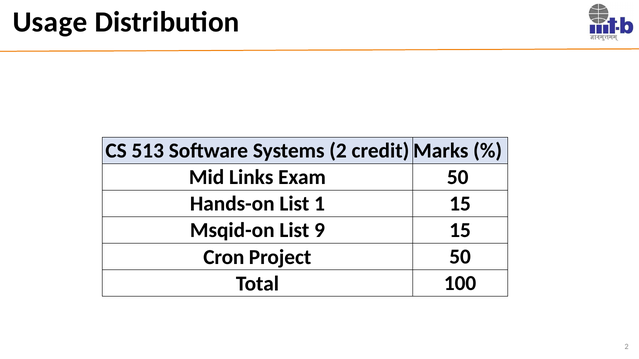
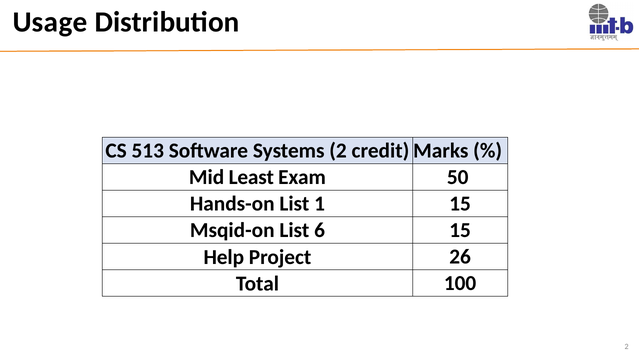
Links: Links -> Least (251, 178)
9: 9 -> 6 (320, 231)
Cron: Cron -> Help (224, 257)
Project 50: 50 -> 26 (460, 257)
